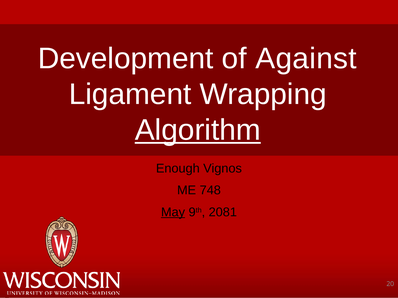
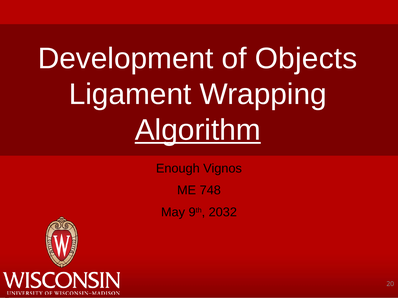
Against: Against -> Objects (306, 59)
May underline: present -> none (173, 212)
2081: 2081 -> 2032 (223, 212)
